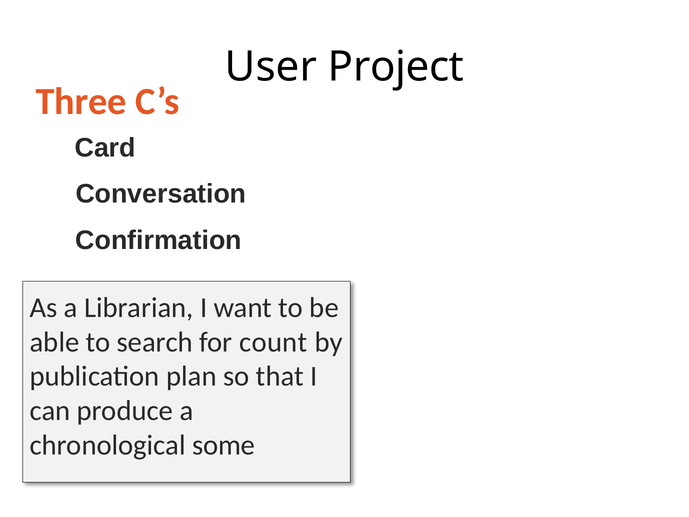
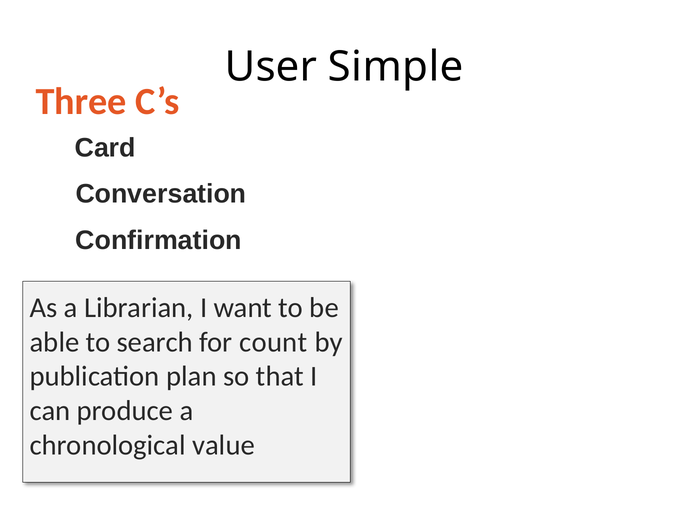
Project: Project -> Simple (396, 67)
some: some -> value (224, 445)
